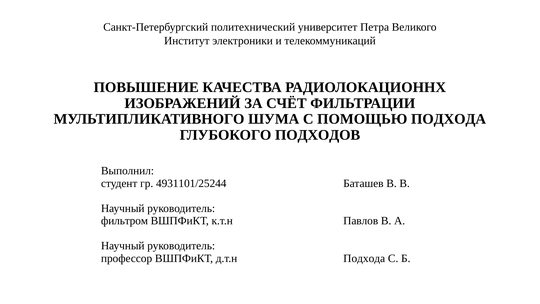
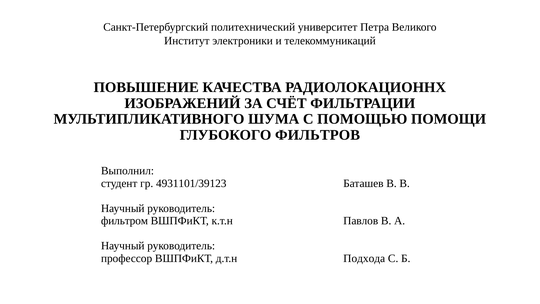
ПОМОЩЬЮ ПОДХОДА: ПОДХОДА -> ПОМОЩИ (449, 119)
ПОДХОДОВ: ПОДХОДОВ -> ФИЛЬТРОВ (318, 135)
4931101/25244: 4931101/25244 -> 4931101/39123 (191, 183)
